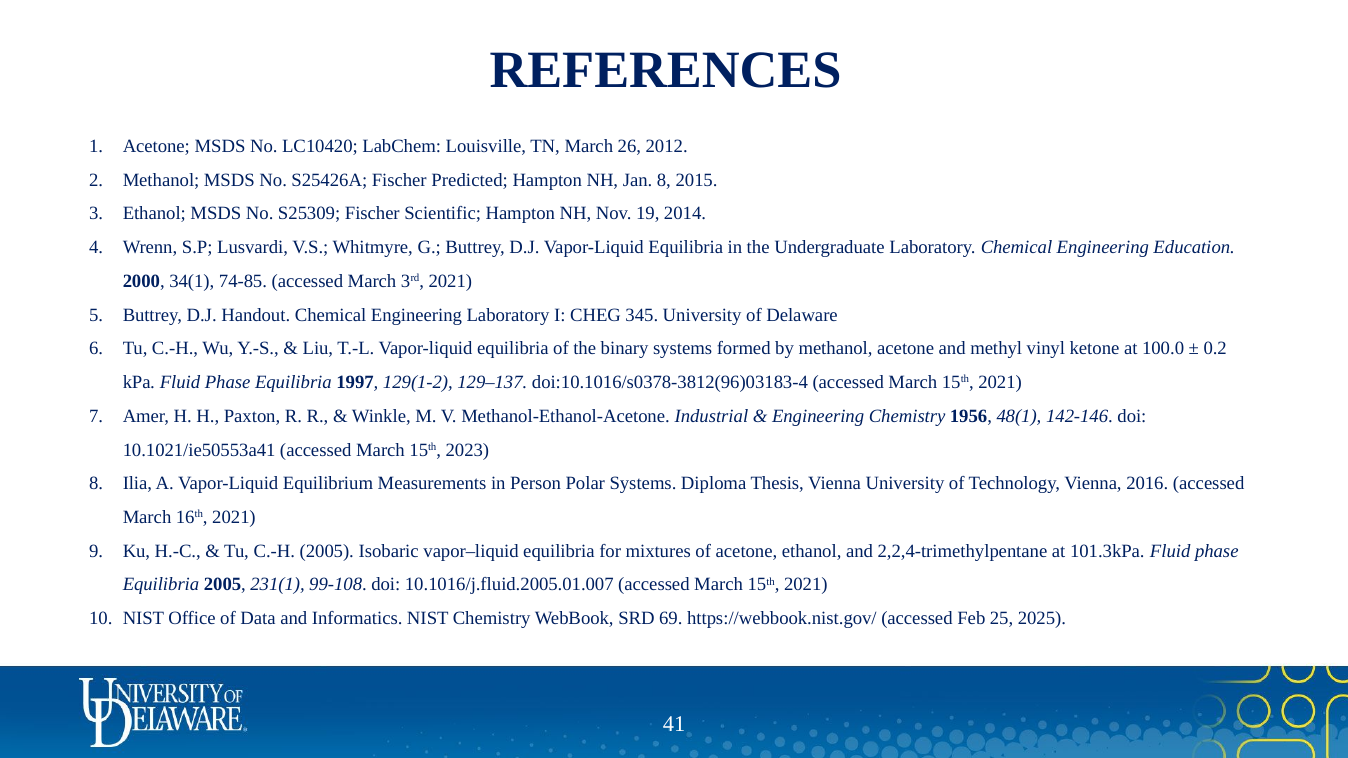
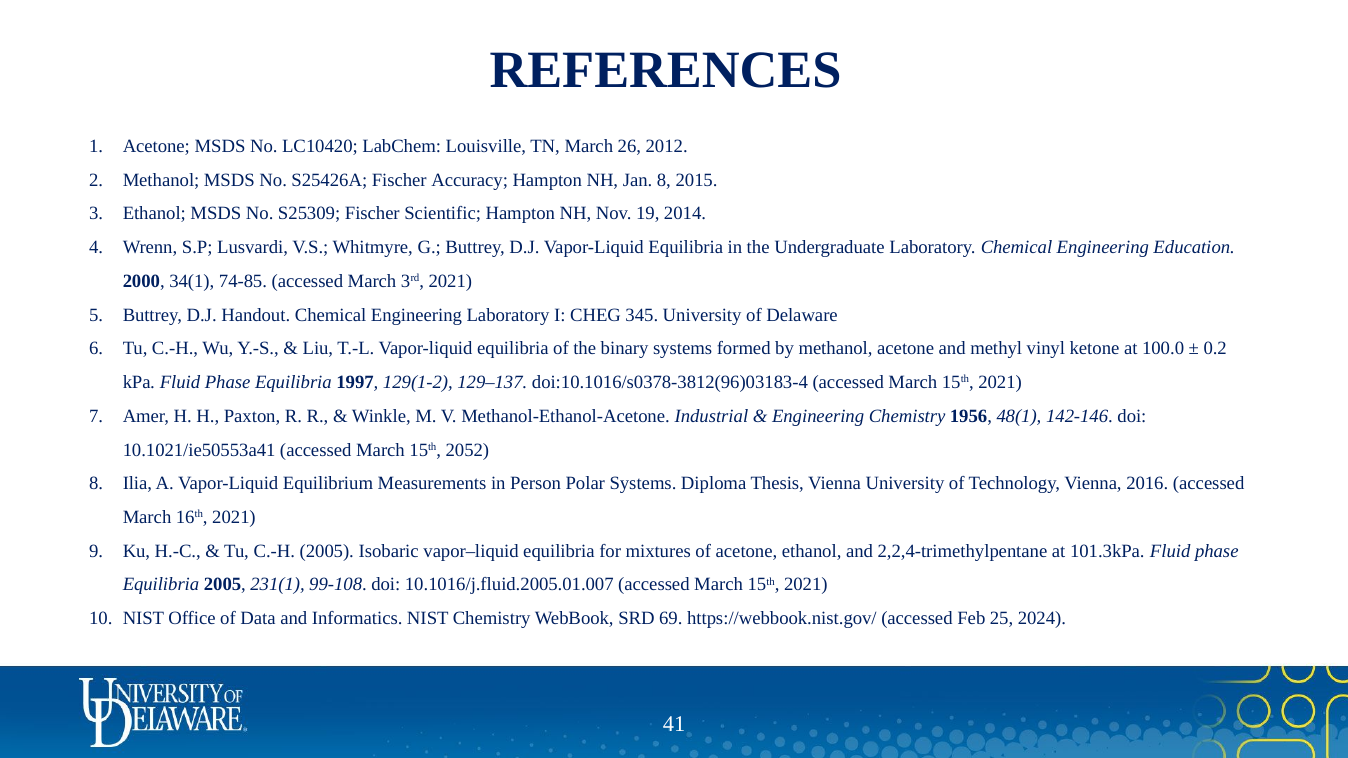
Predicted: Predicted -> Accuracy (470, 180)
2023: 2023 -> 2052 (467, 450)
2025: 2025 -> 2024 (1042, 619)
